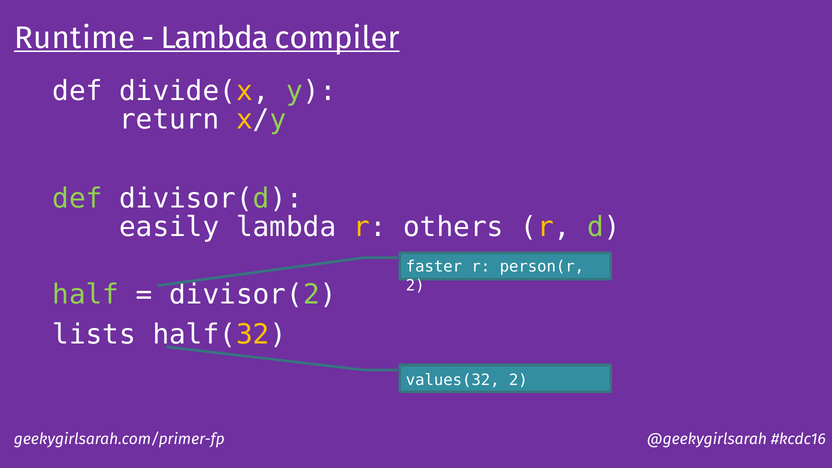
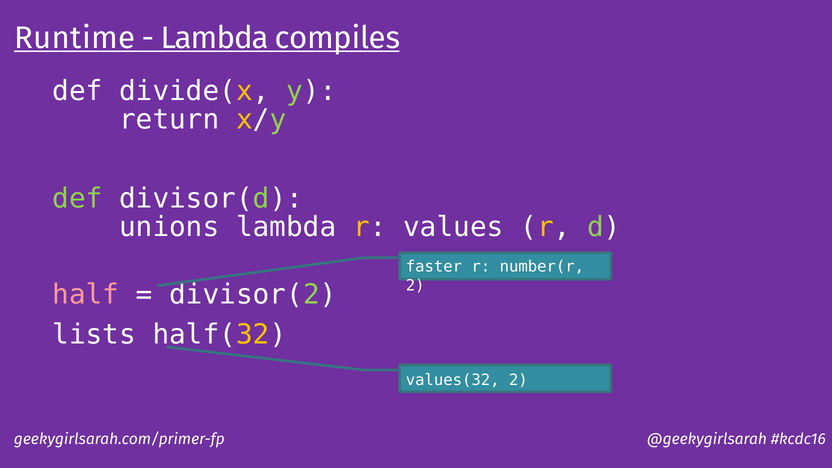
compiler: compiler -> compiles (337, 38)
easily: easily -> unions (169, 227)
others: others -> values (453, 227)
person(r: person(r -> number(r (542, 267)
half colour: light green -> pink (86, 295)
